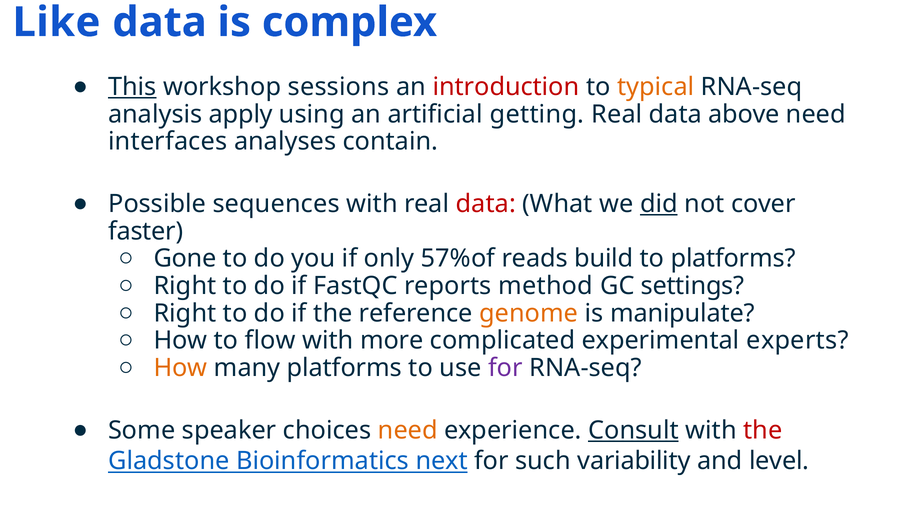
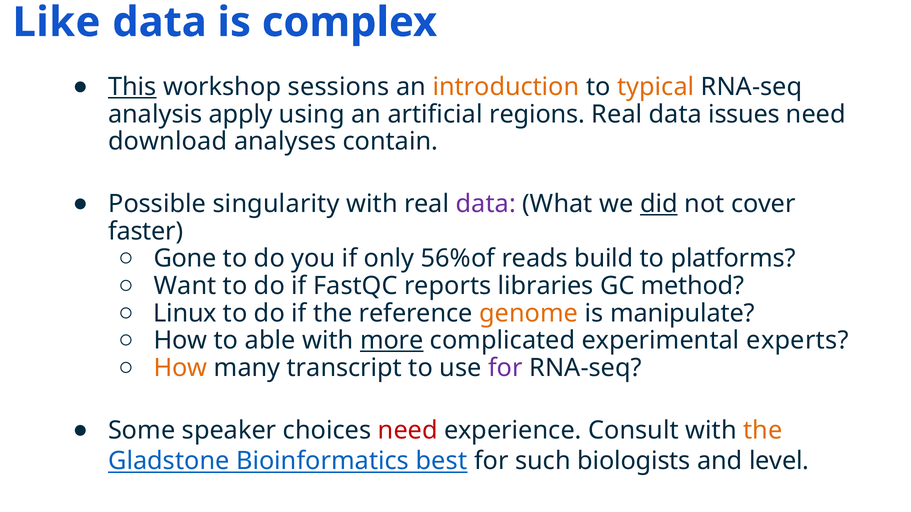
introduction colour: red -> orange (506, 87)
getting: getting -> regions (537, 114)
above: above -> issues (744, 114)
interfaces: interfaces -> download (168, 142)
sequences: sequences -> singularity (276, 204)
data colour: red -> purple (486, 204)
57%of: 57%of -> 56%of (458, 259)
Right: Right -> Want (185, 286)
method: method -> libraries (546, 286)
settings: settings -> method (692, 286)
Right: Right -> Linux (185, 314)
flow: flow -> able (270, 341)
more underline: none -> present (392, 341)
many platforms: platforms -> transcript (344, 368)
need colour: orange -> red (408, 431)
Consult underline: present -> none (633, 431)
the colour: red -> orange (763, 431)
next: next -> best (442, 461)
variability: variability -> biologists (634, 461)
